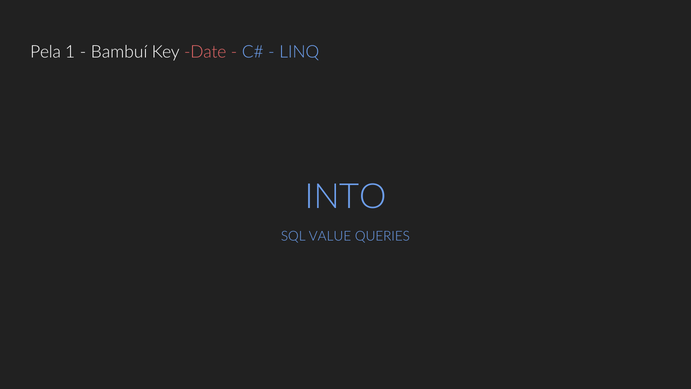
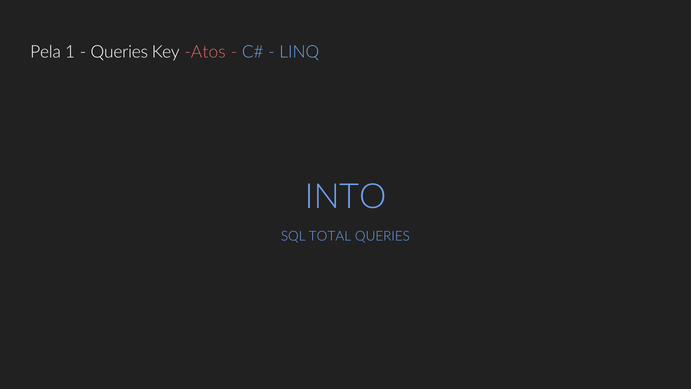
Bambuí: Bambuí -> Queries (119, 52)
Date: Date -> Atos (205, 52)
VALUE: VALUE -> TOTAL (330, 236)
